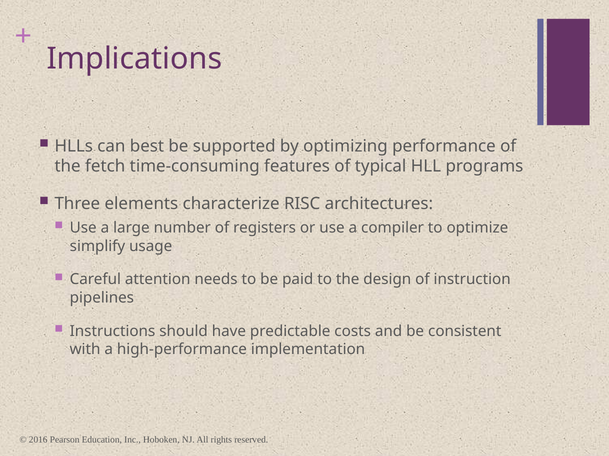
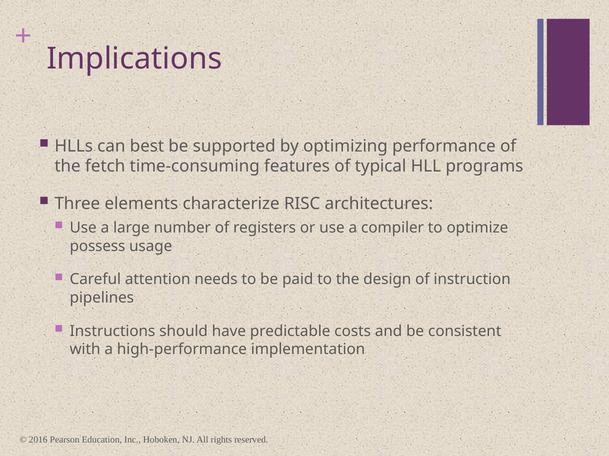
simplify: simplify -> possess (98, 246)
